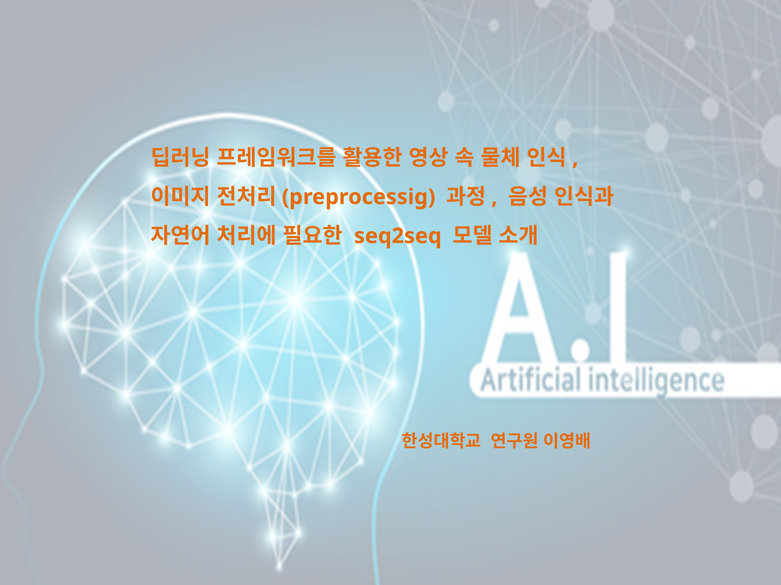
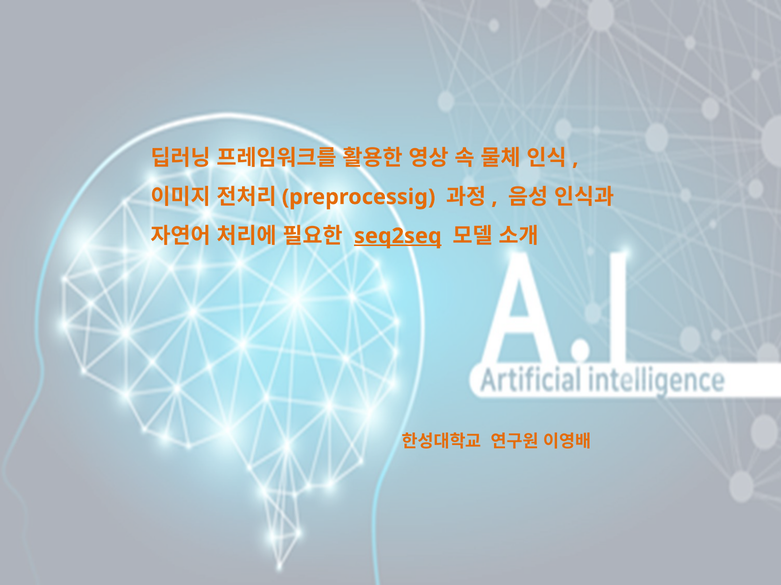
seq2seq underline: none -> present (398, 236)
